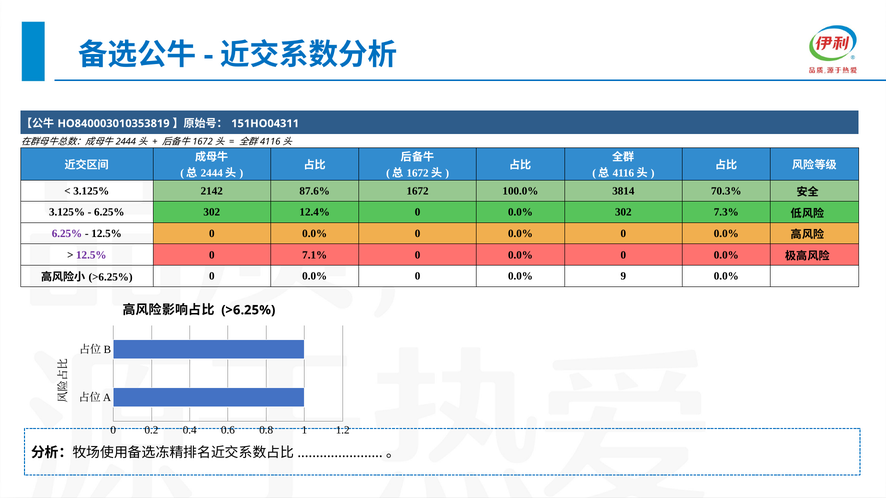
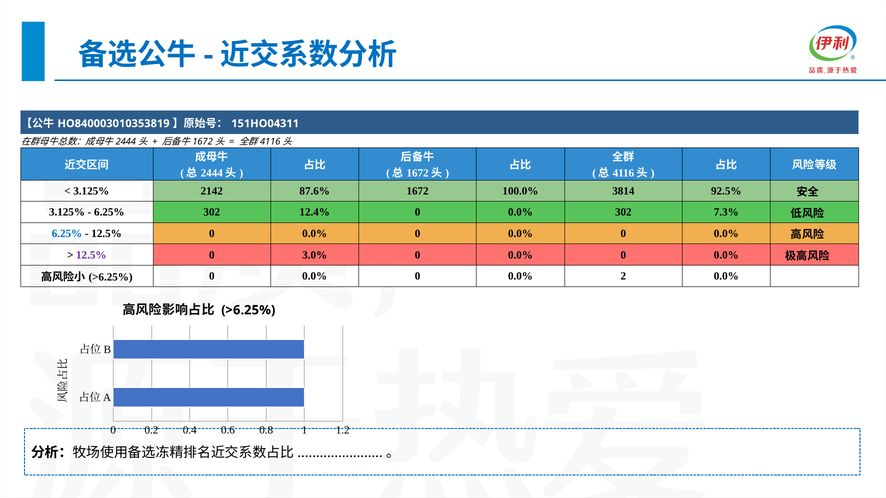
70.3%: 70.3% -> 92.5% (726, 191)
6.25% colour: purple -> blue (67, 234)
7.1%: 7.1% -> 3.0% (315, 255)
9: 9 -> 2 (623, 276)
